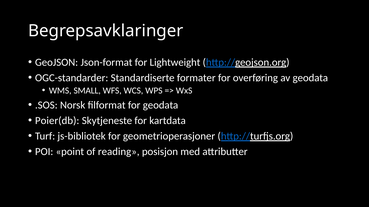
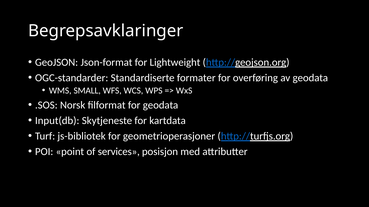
Poier(db: Poier(db -> Input(db (57, 121)
reading: reading -> services (119, 152)
